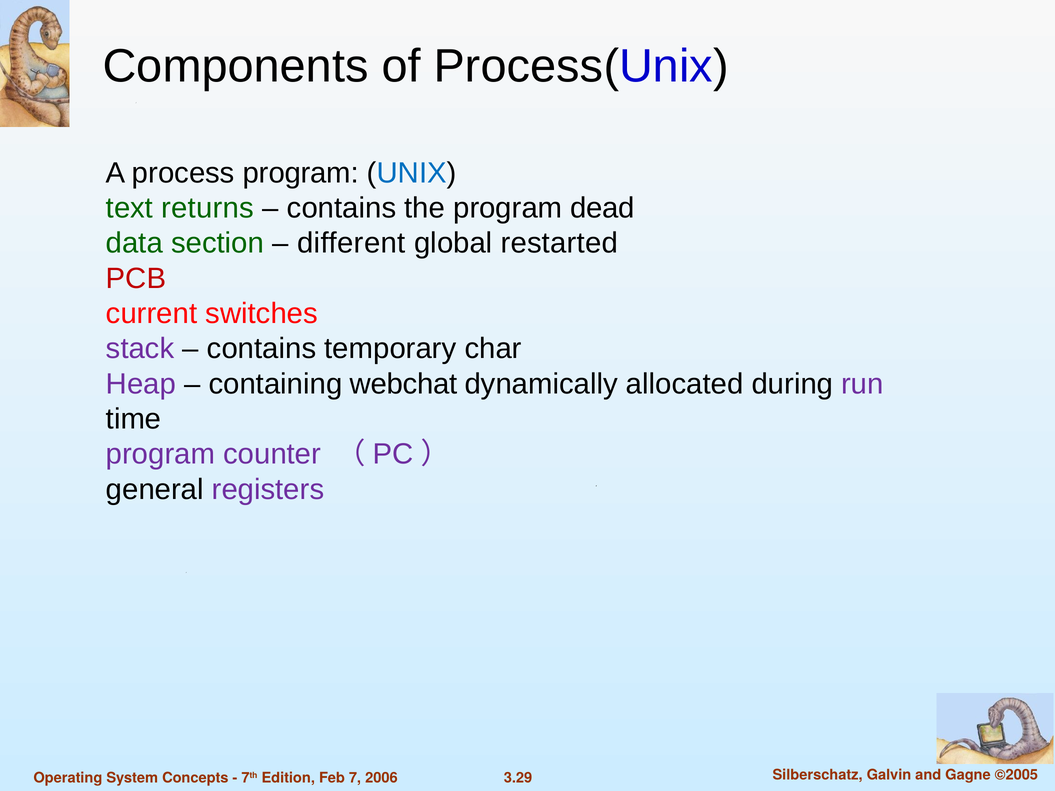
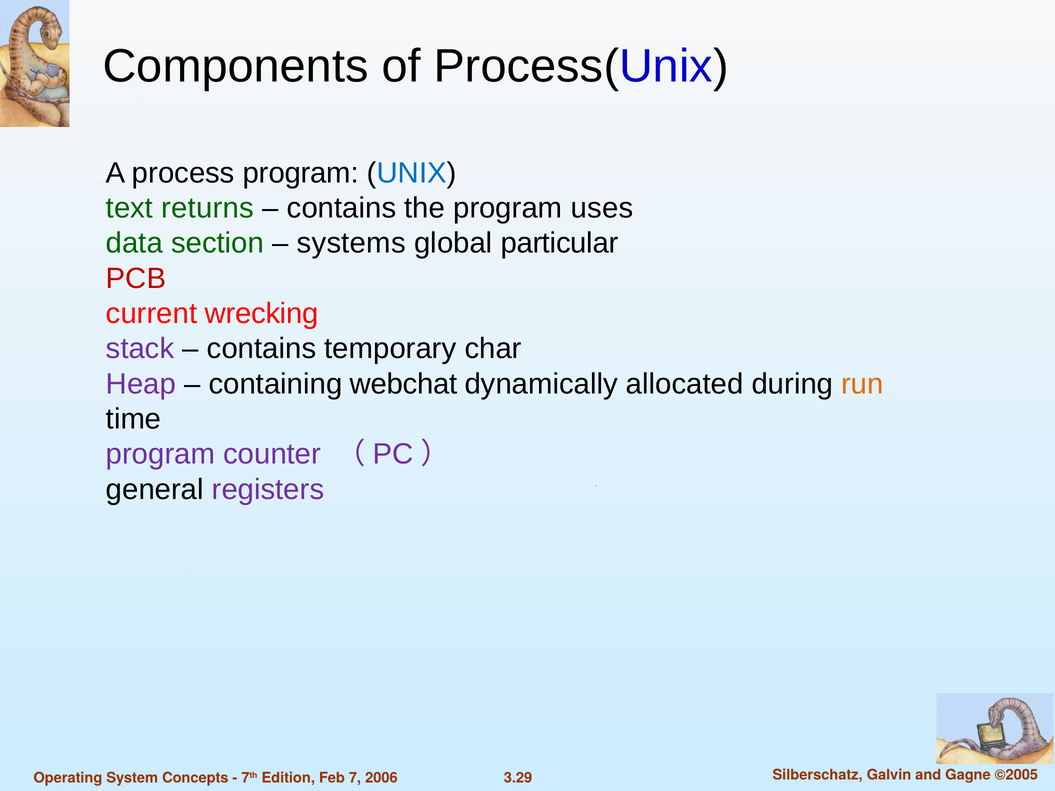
dead: dead -> uses (602, 208)
different: different -> systems (351, 243)
restarted: restarted -> particular (559, 243)
switches: switches -> wrecking (262, 314)
run colour: purple -> orange (862, 384)
